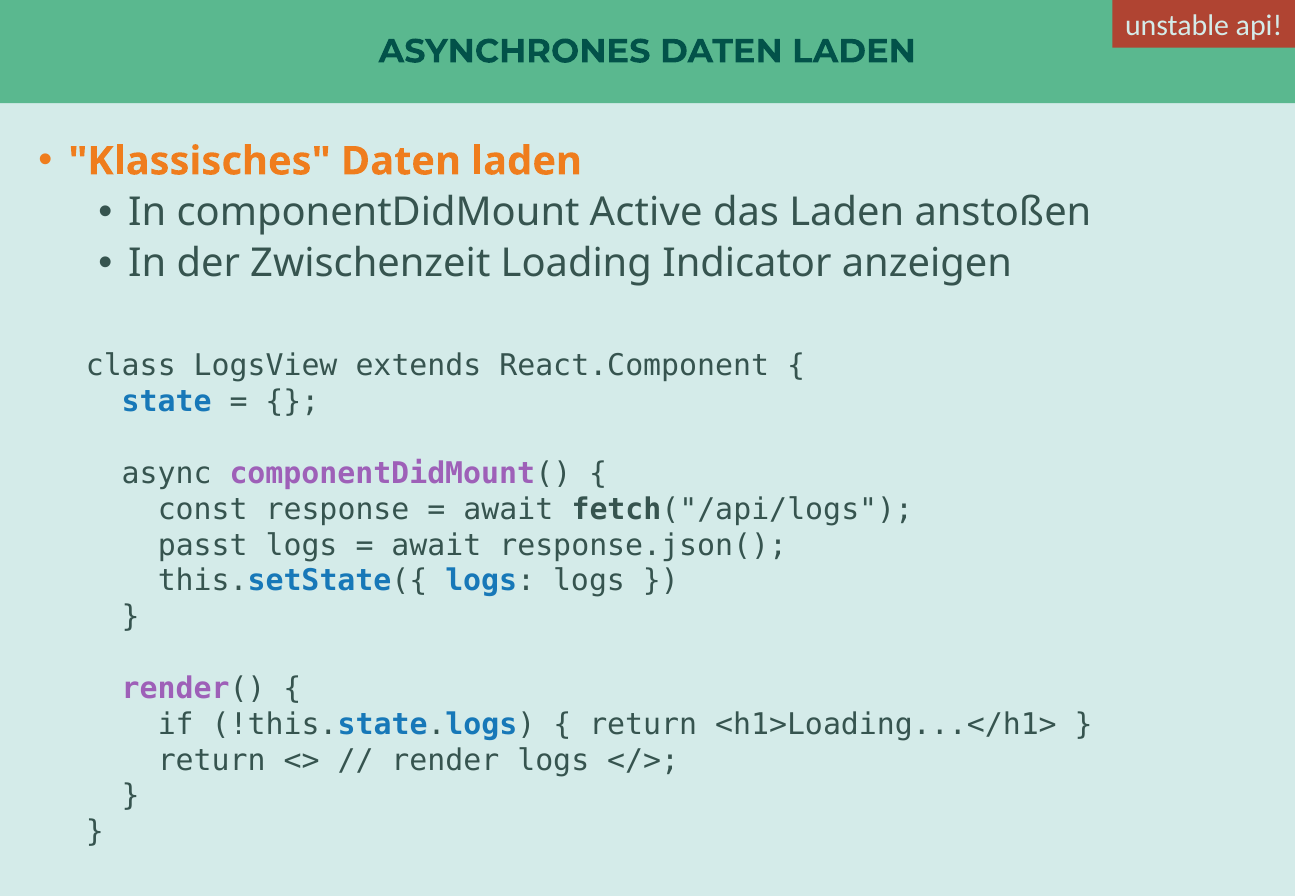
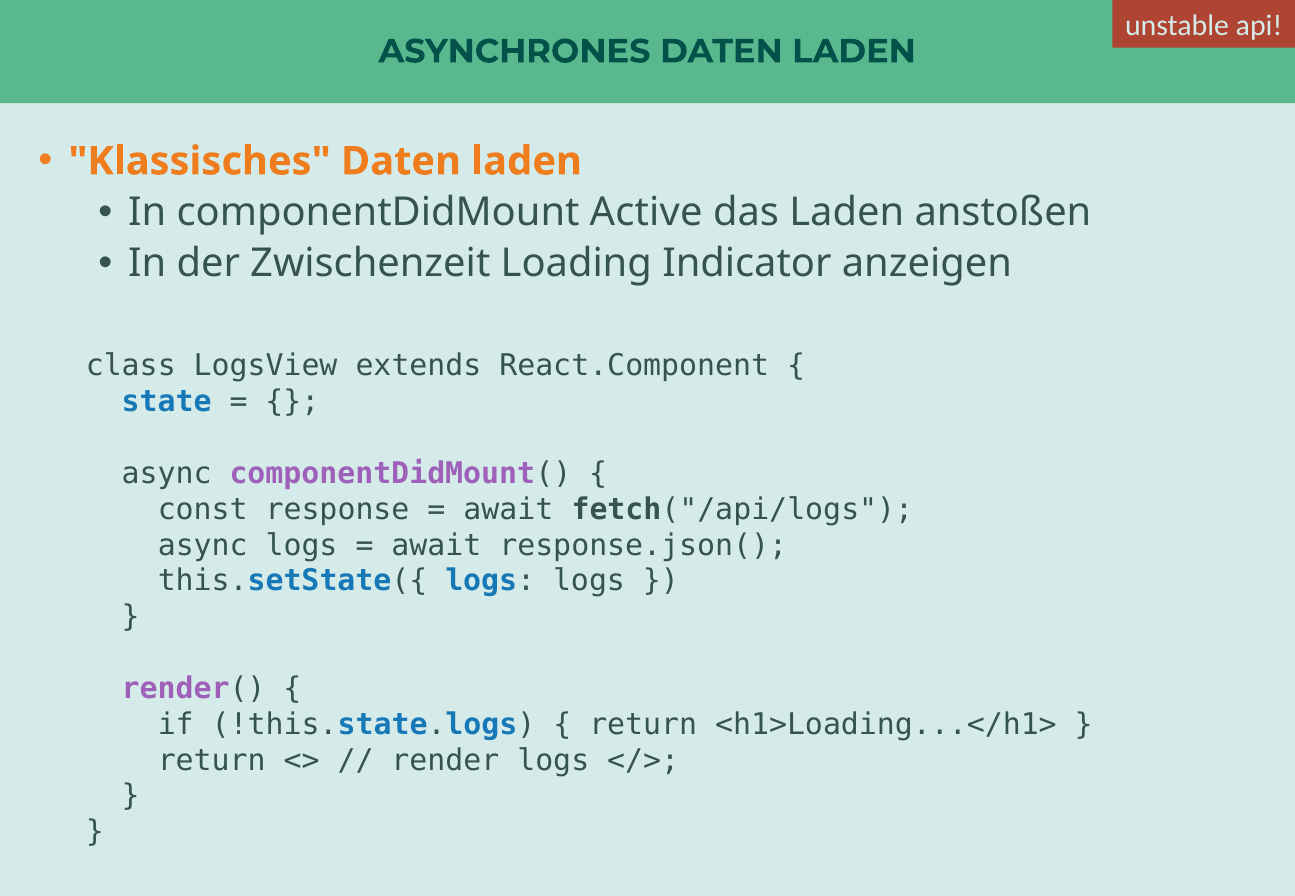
passt: passt -> async (203, 546)
